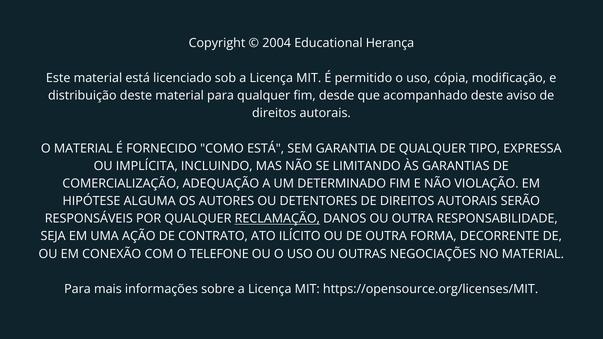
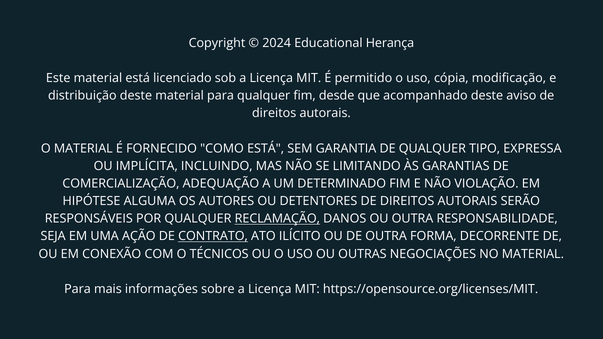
2004: 2004 -> 2024 (277, 43)
CONTRATO underline: none -> present (213, 236)
TELEFONE: TELEFONE -> TÉCNICOS (219, 254)
